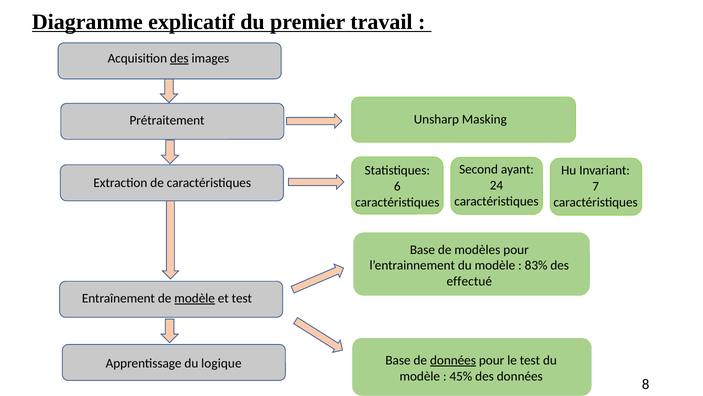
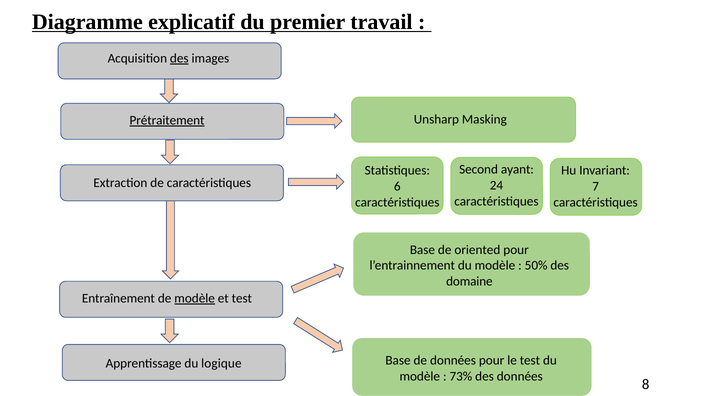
Prétraitement underline: none -> present (167, 120)
modèles: modèles -> oriented (477, 249)
83%: 83% -> 50% (536, 265)
effectué: effectué -> domaine (469, 281)
données underline: present -> none (453, 360)
45%: 45% -> 73% (461, 376)
